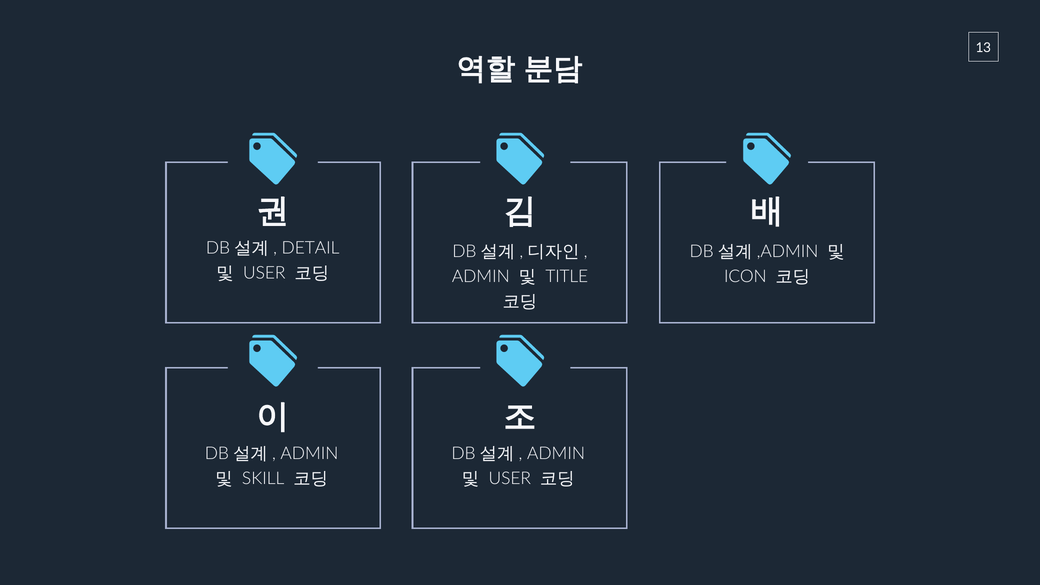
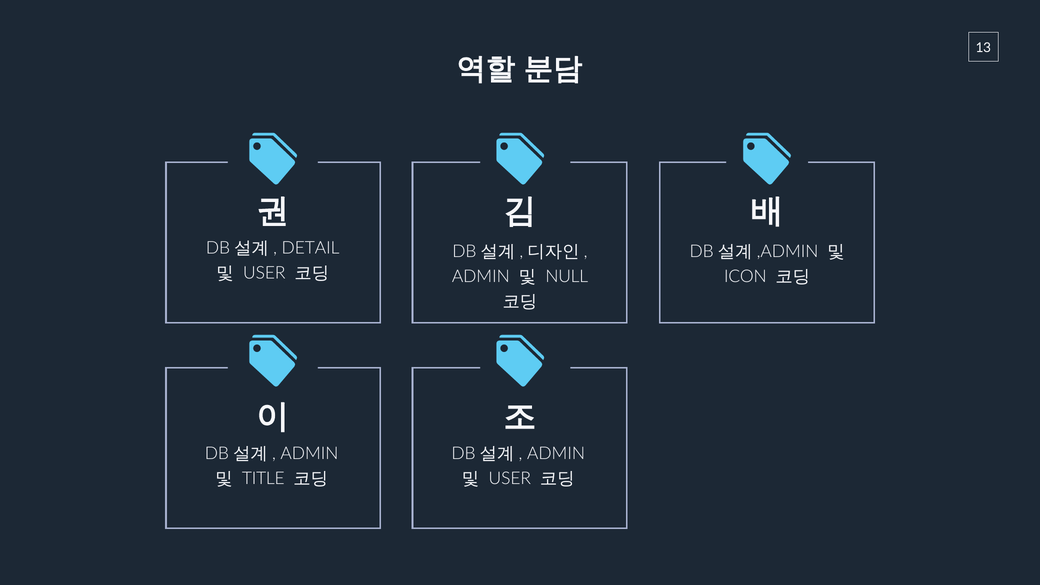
TITLE: TITLE -> NULL (567, 277)
SKILL: SKILL -> TITLE (263, 479)
